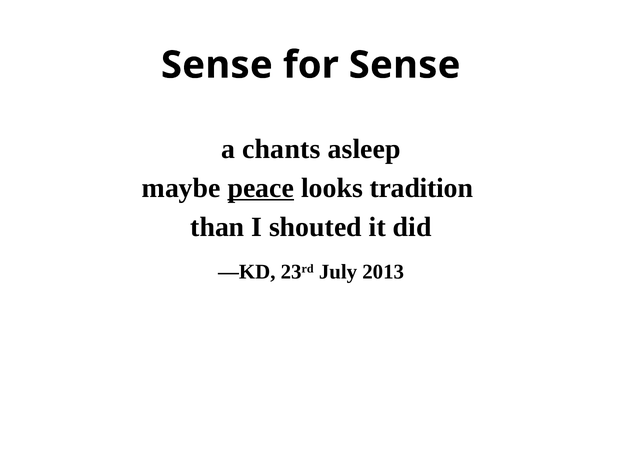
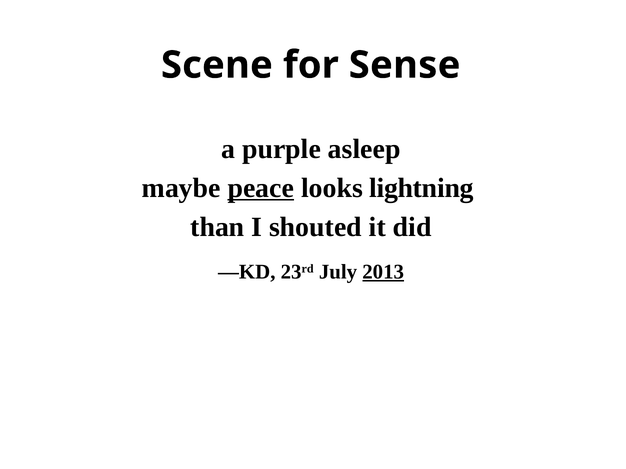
Sense: Sense -> Scene (217, 65)
chants: chants -> purple (282, 149)
tradition: tradition -> lightning (421, 188)
2013 underline: none -> present (383, 272)
